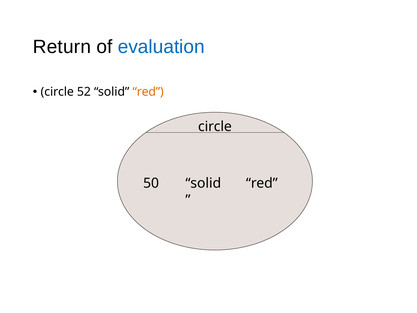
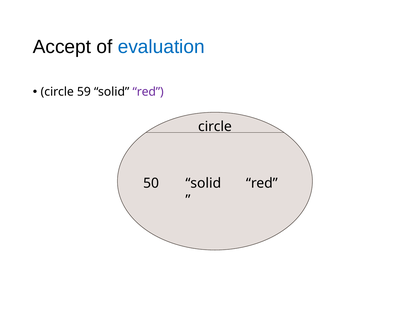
Return: Return -> Accept (62, 47)
52: 52 -> 59 (84, 92)
red colour: orange -> purple (148, 92)
